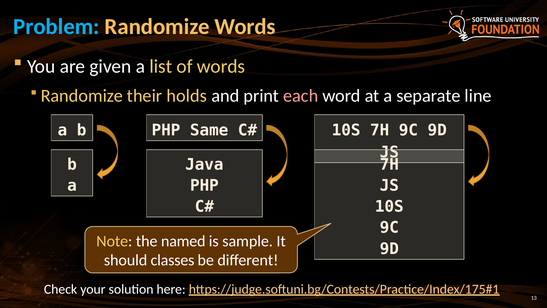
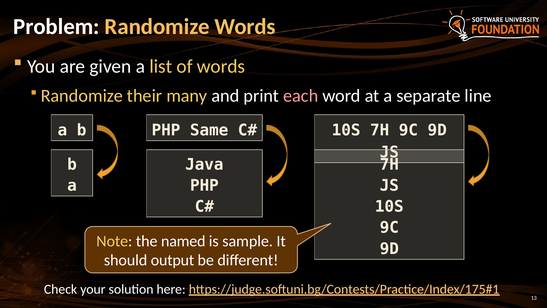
Problem colour: light blue -> white (56, 27)
holds: holds -> many (187, 96)
classes: classes -> output (172, 260)
